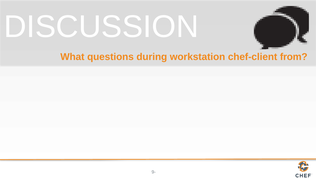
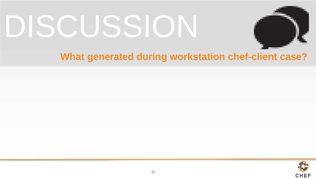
questions: questions -> generated (111, 57)
from: from -> case (294, 57)
